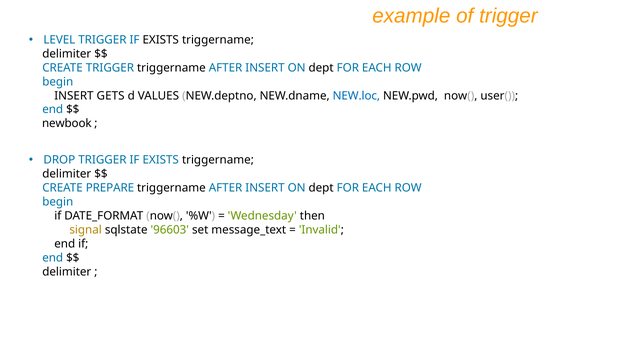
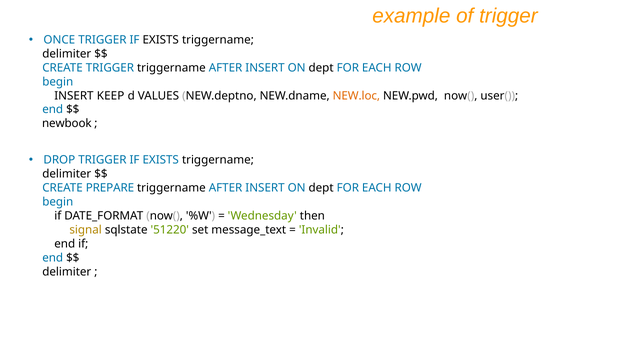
LEVEL: LEVEL -> ONCE (59, 40)
GETS: GETS -> KEEP (111, 96)
NEW.loc colour: blue -> orange (356, 96)
96603: 96603 -> 51220 (170, 230)
